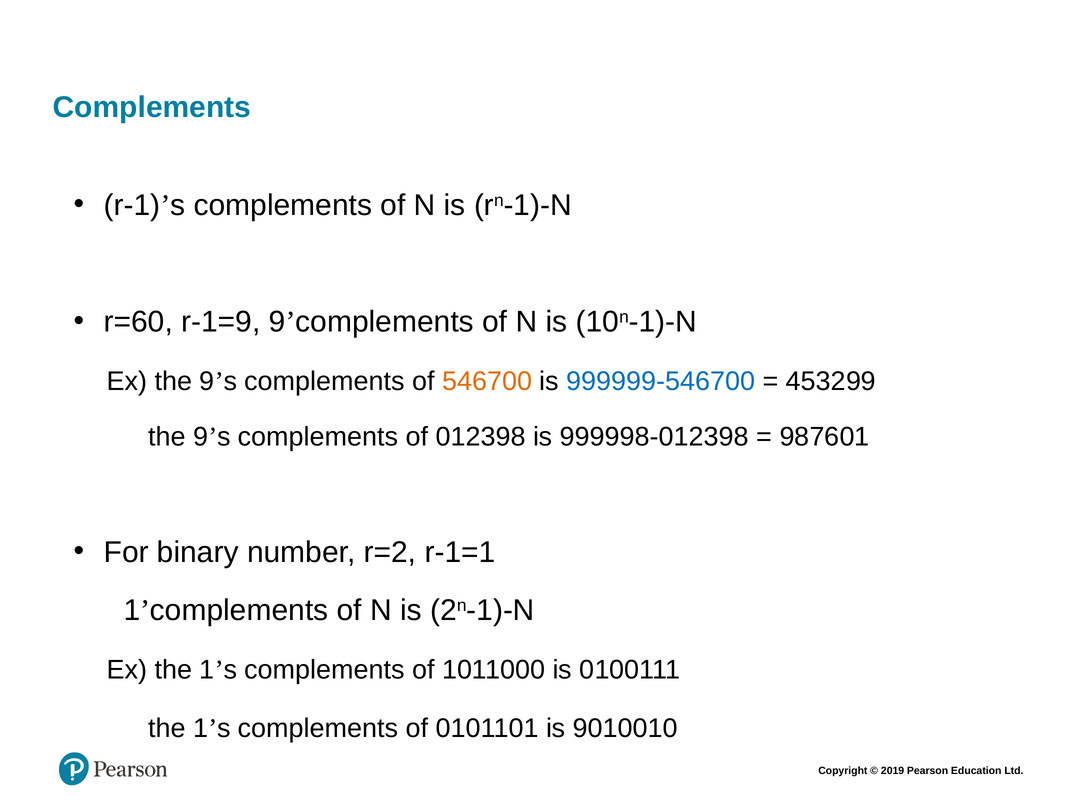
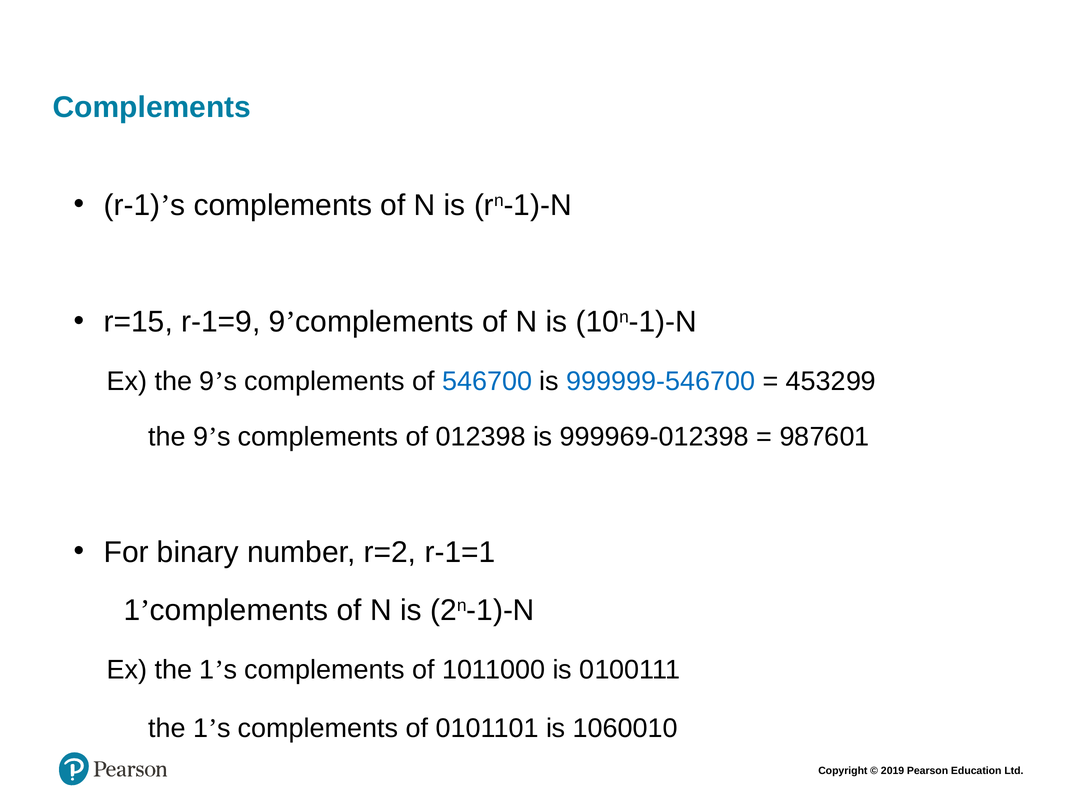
r=60: r=60 -> r=15 (138, 322)
546700 colour: orange -> blue (487, 382)
999998-012398: 999998-012398 -> 999969-012398 (654, 437)
9010010: 9010010 -> 1060010 (625, 729)
